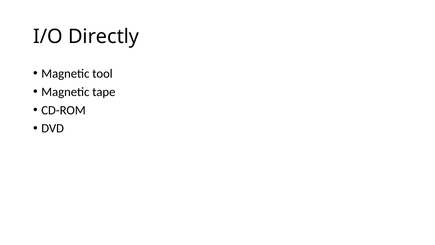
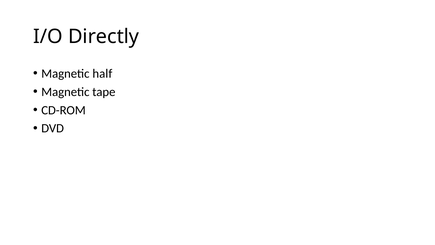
tool: tool -> half (102, 74)
